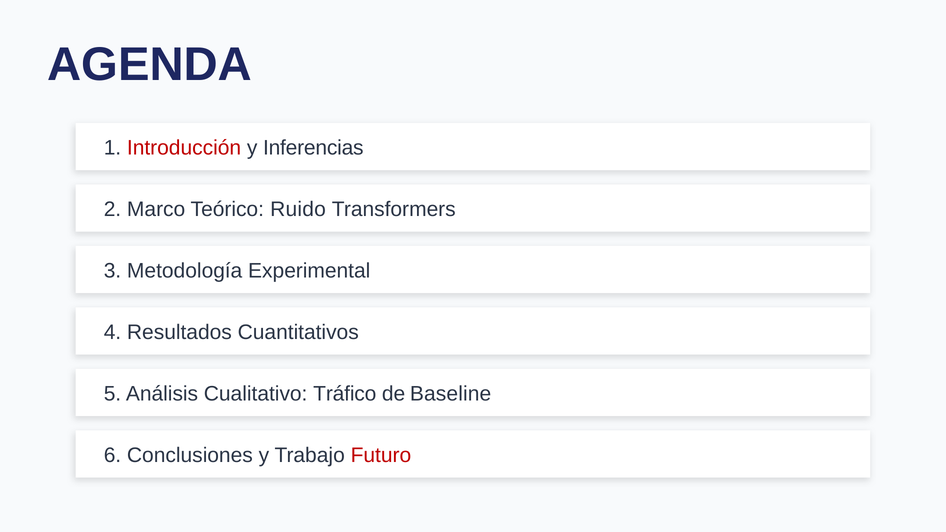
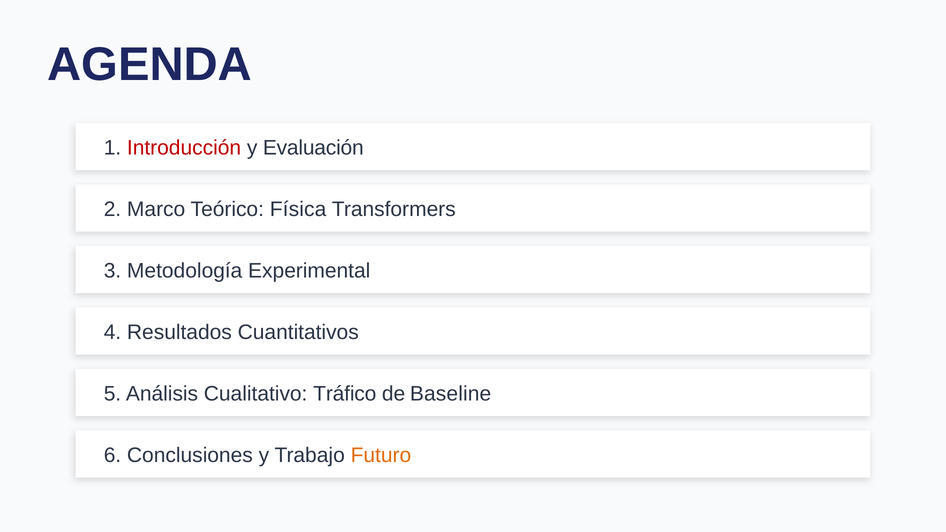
Inferencias: Inferencias -> Evaluación (313, 148)
Ruido: Ruido -> Física (298, 210)
Futuro colour: red -> orange (381, 455)
